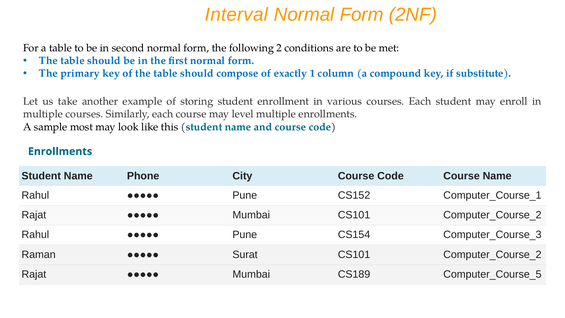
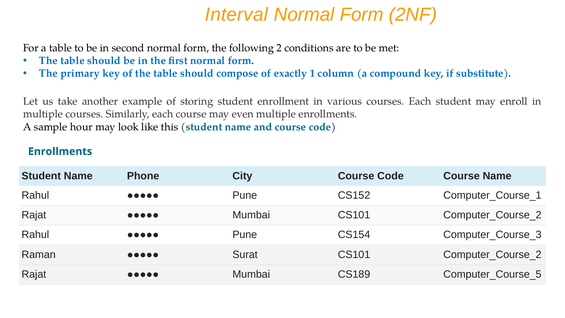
level: level -> even (243, 114)
most: most -> hour (81, 127)
